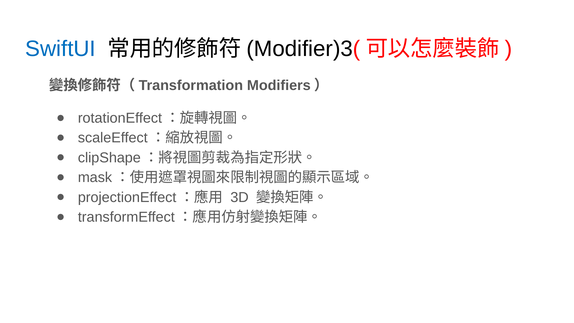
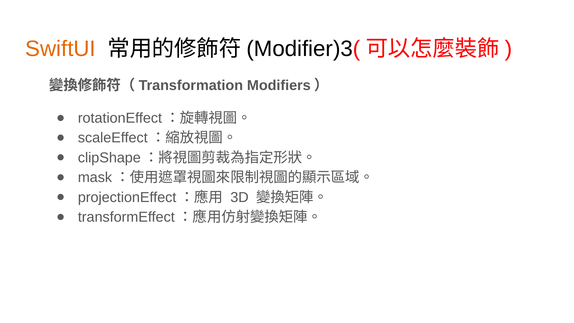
SwiftUI colour: blue -> orange (61, 49)
